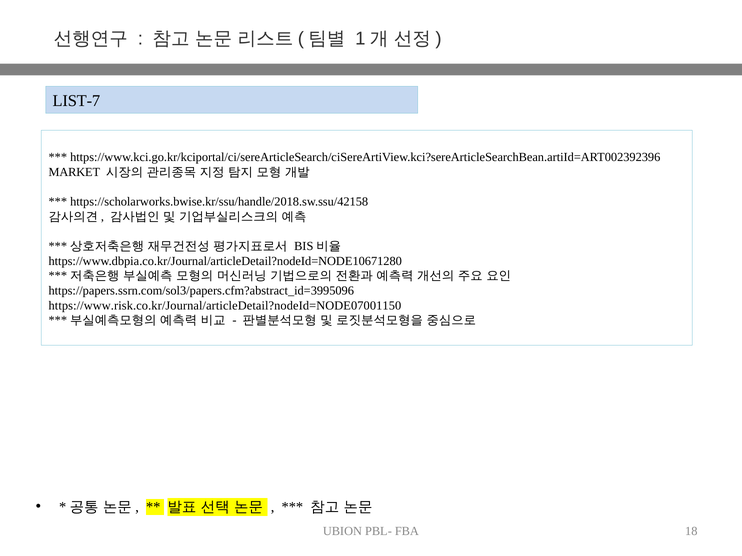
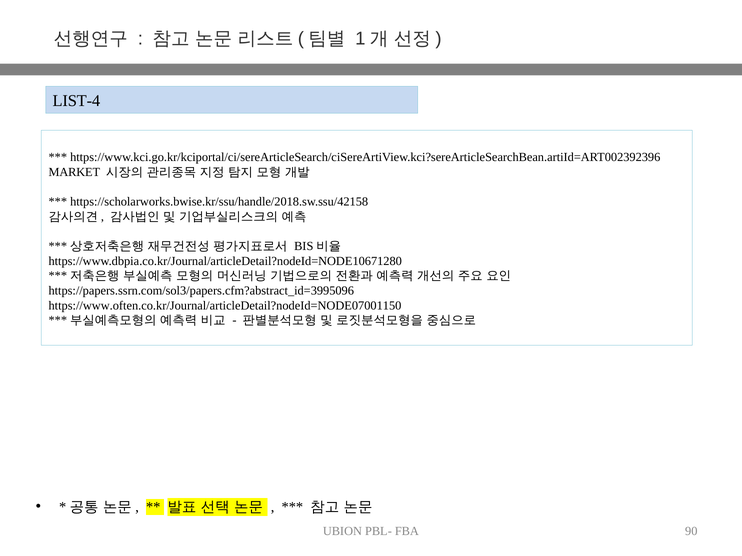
LIST-7: LIST-7 -> LIST-4 (76, 101)
https://www.risk.co.kr/Journal/articleDetail?nodeId=NODE07001150: https://www.risk.co.kr/Journal/articleDetail?nodeId=NODE07001150 -> https://www.often.co.kr/Journal/articleDetail?nodeId=NODE07001150 (225, 306)
18: 18 -> 90 (691, 531)
